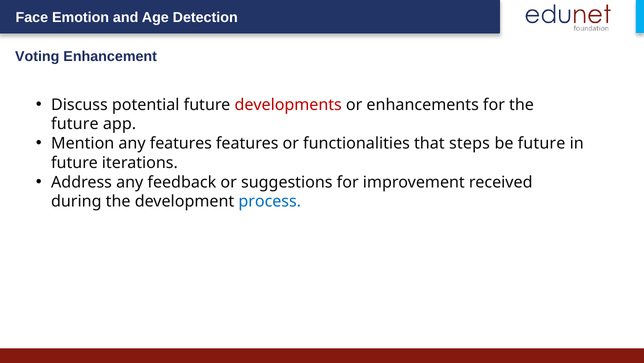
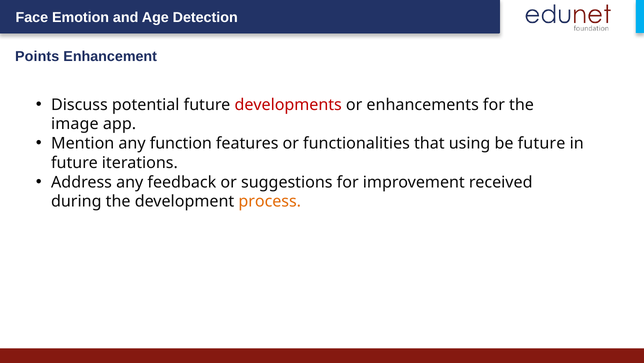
Voting: Voting -> Points (37, 56)
future: future -> image (75, 124)
any features: features -> function (181, 143)
steps: steps -> using (470, 143)
process colour: blue -> orange (270, 201)
